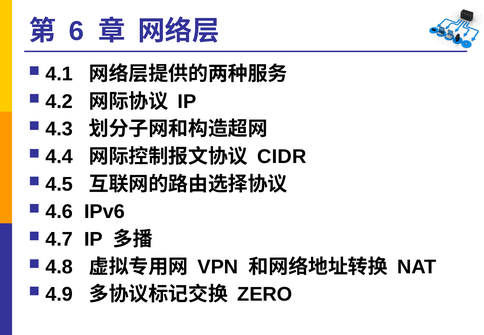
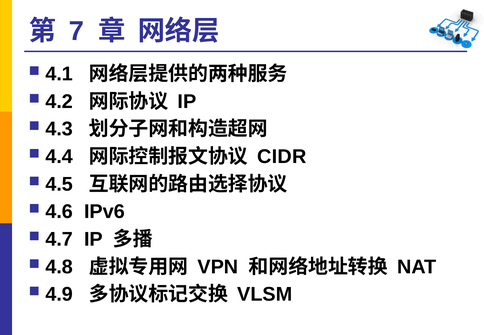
6: 6 -> 7 (76, 31)
ZERO: ZERO -> VLSM (265, 295)
